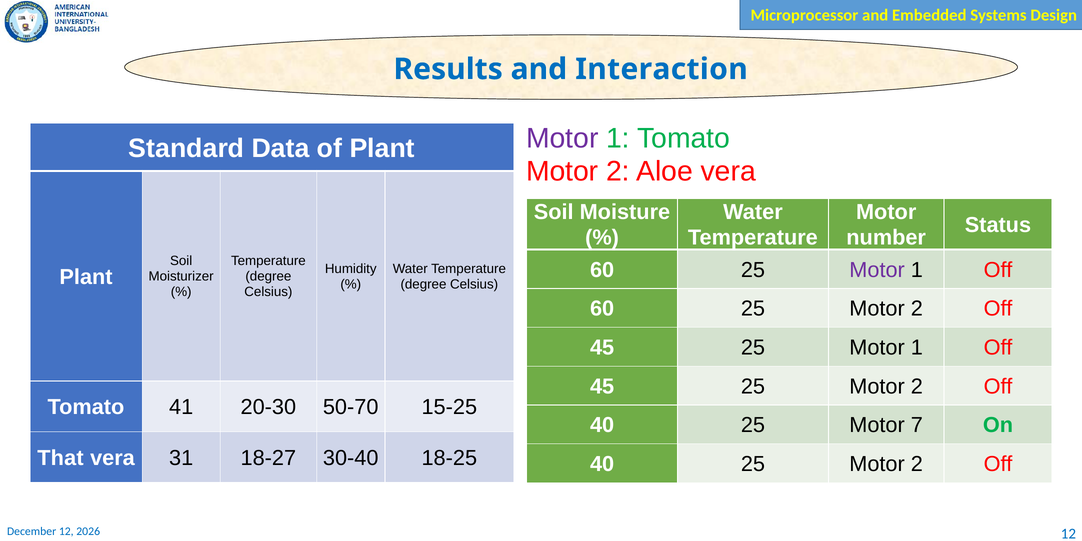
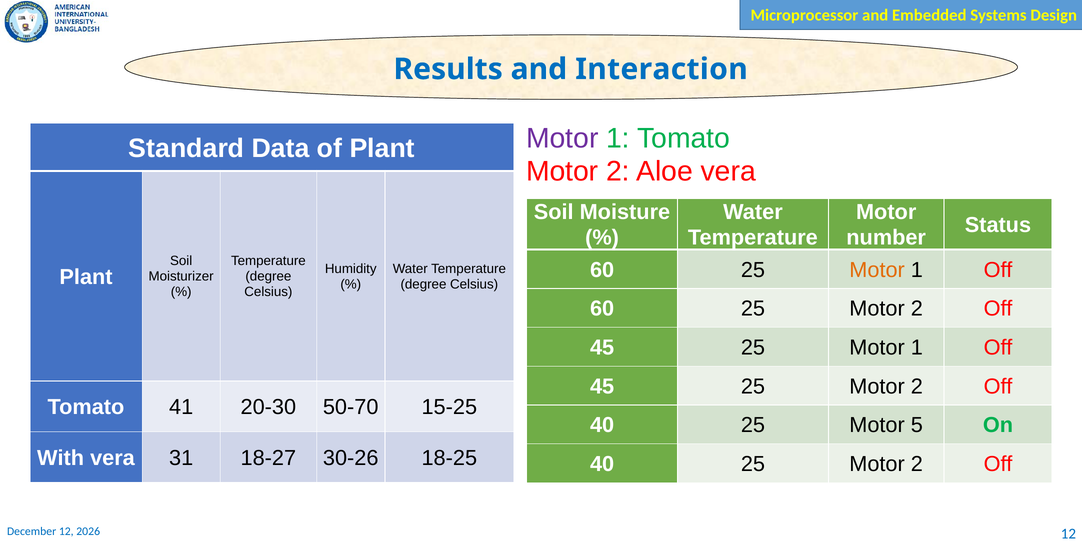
Motor colour: purple -> orange (877, 270)
7: 7 -> 5 (917, 425)
That: That -> With (61, 458)
30-40: 30-40 -> 30-26 (351, 458)
